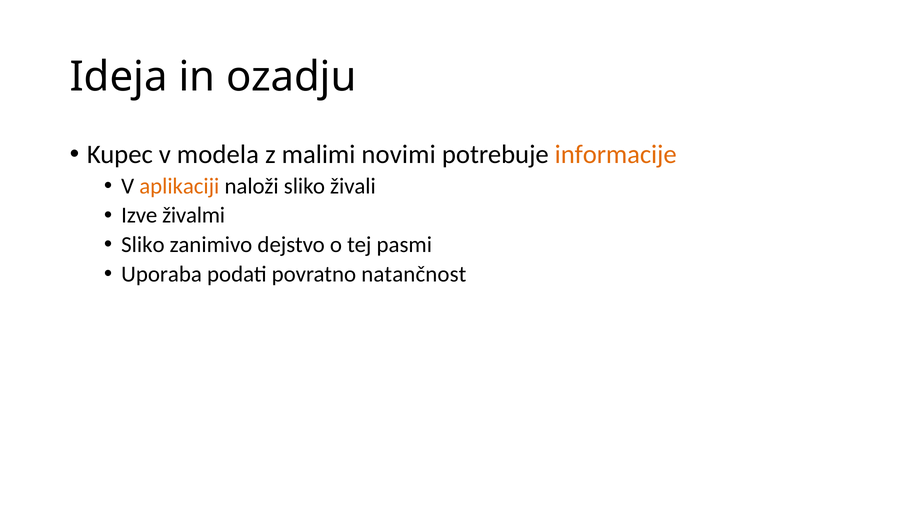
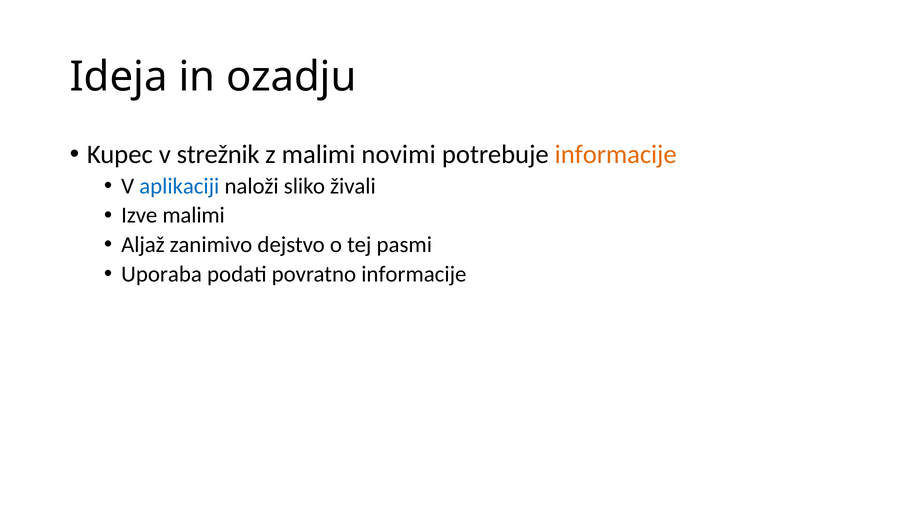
modela: modela -> strežnik (218, 155)
aplikaciji colour: orange -> blue (179, 186)
Izve živalmi: živalmi -> malimi (194, 216)
Sliko: Sliko -> Aljaž (143, 245)
povratno natančnost: natančnost -> informacije (414, 275)
